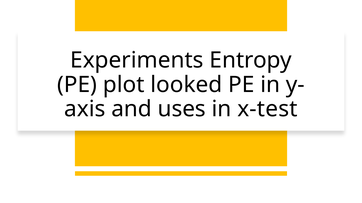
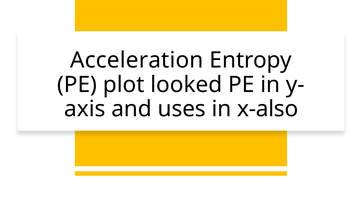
Experiments: Experiments -> Acceleration (137, 60)
x-test: x-test -> x-also (268, 109)
